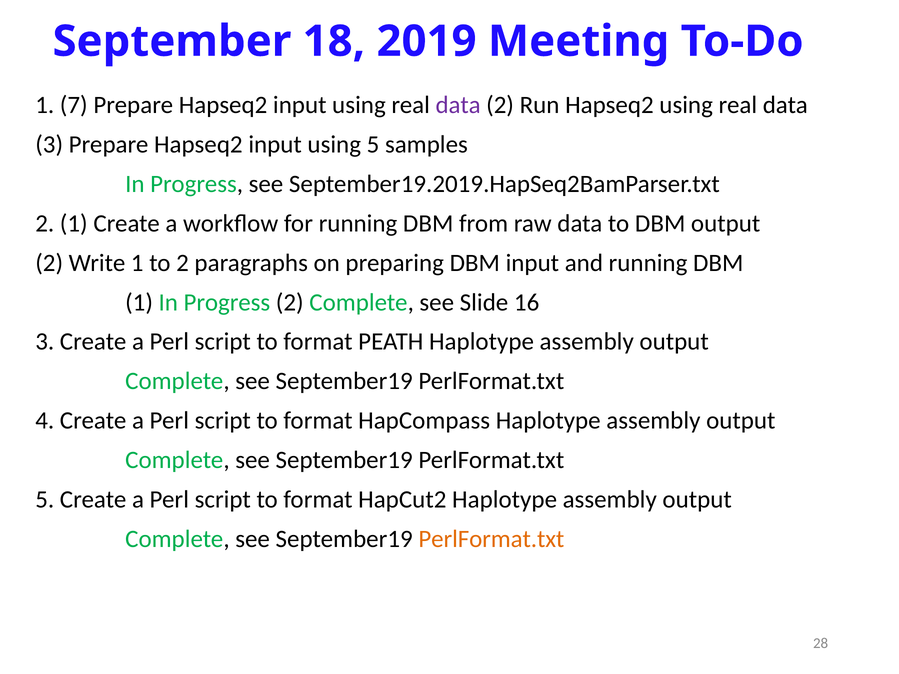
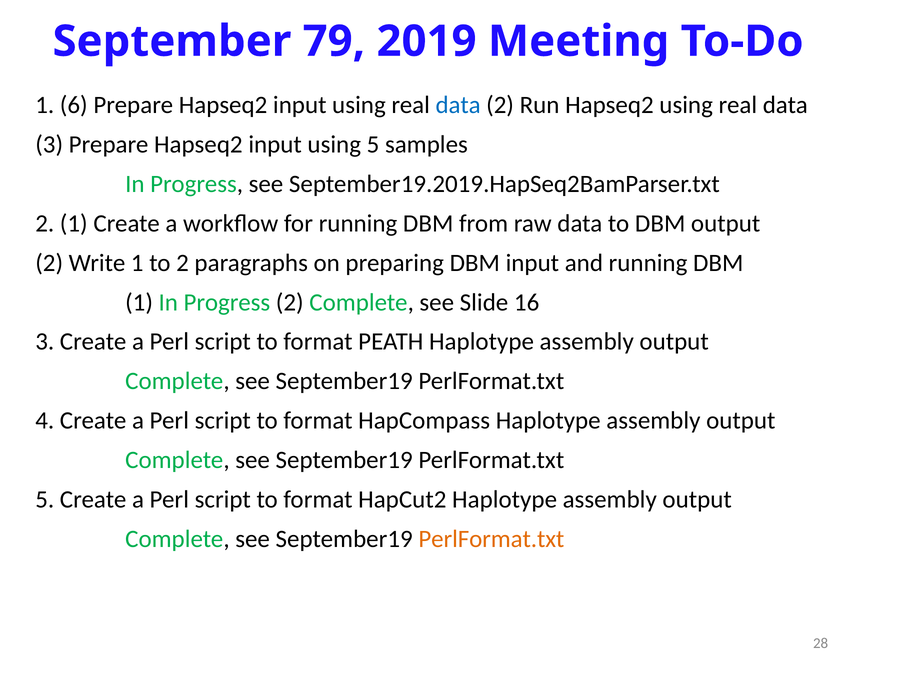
18: 18 -> 79 (334, 41)
7: 7 -> 6 (74, 105)
data colour: purple -> blue (458, 105)
